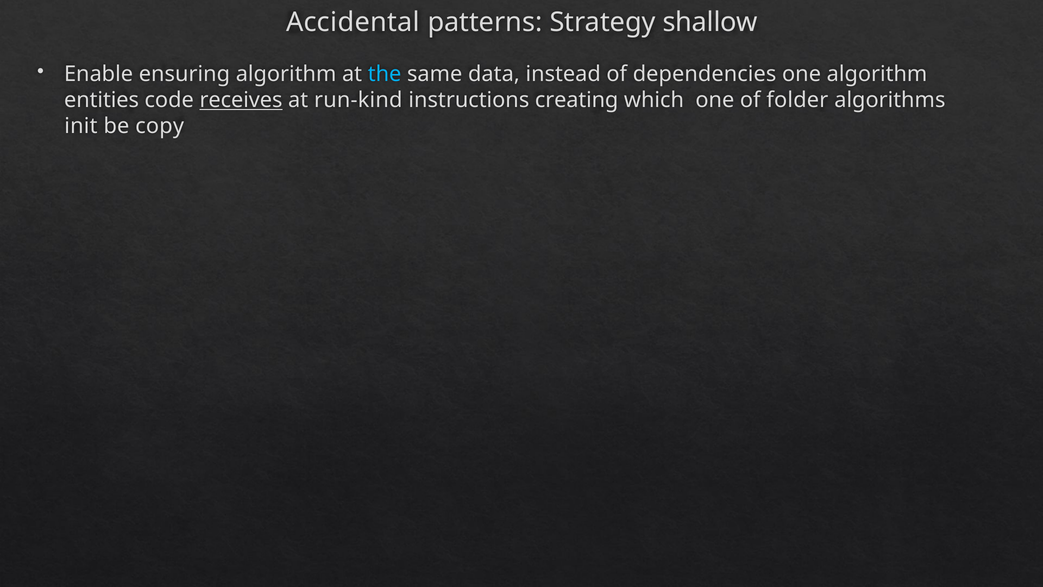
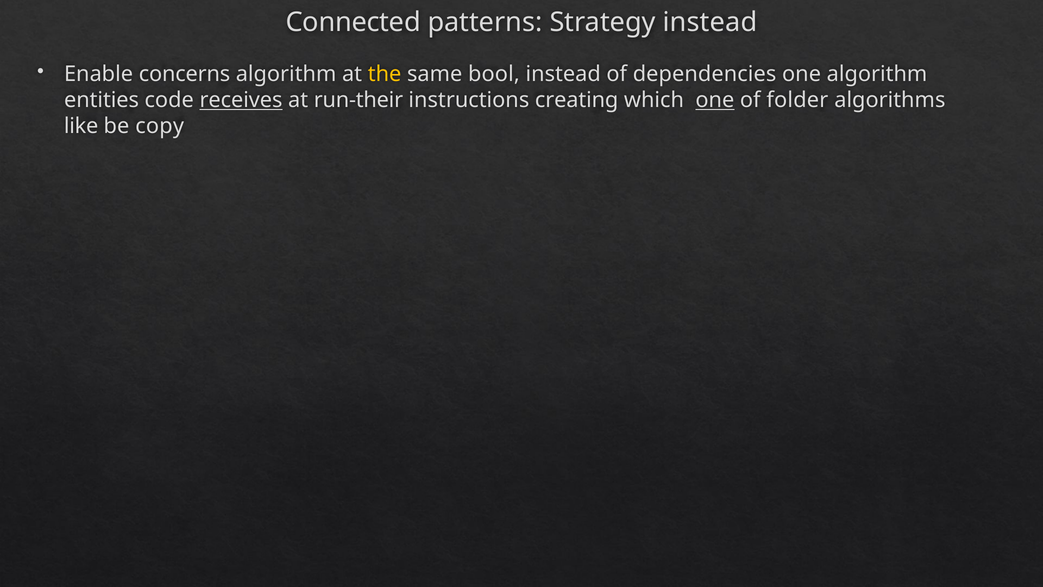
Accidental: Accidental -> Connected (353, 22)
Strategy shallow: shallow -> instead (710, 22)
ensuring: ensuring -> concerns (185, 74)
the colour: light blue -> yellow (385, 74)
data: data -> bool (494, 74)
run-kind: run-kind -> run-their (358, 100)
one underline: none -> present (715, 100)
init: init -> like (81, 126)
